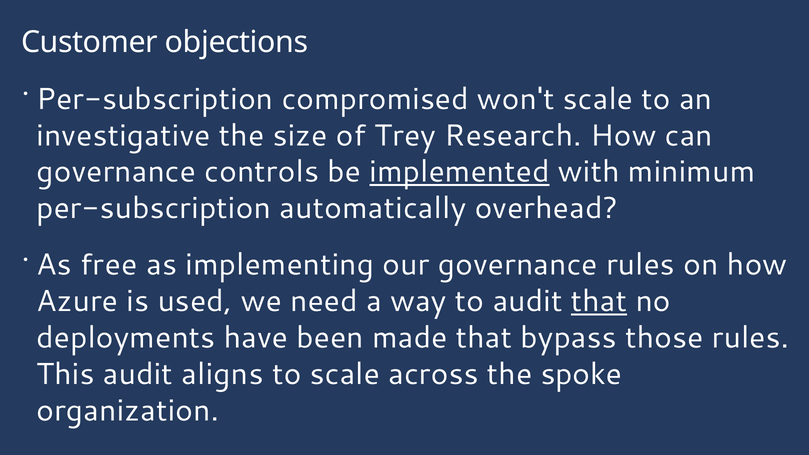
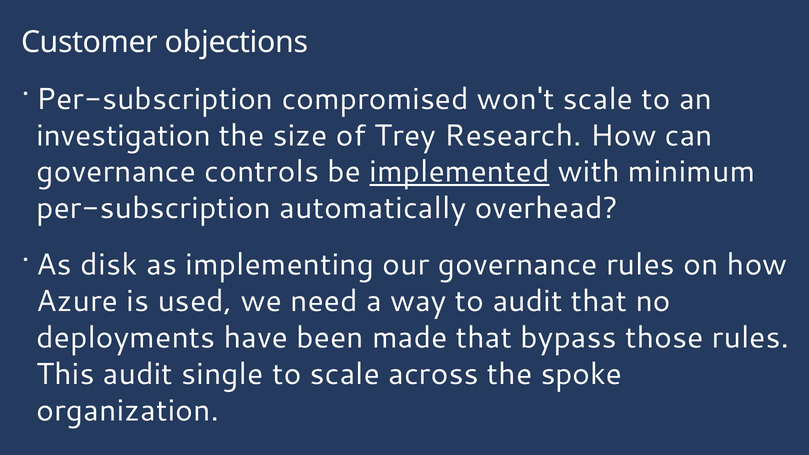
investigative: investigative -> investigation (124, 136)
free: free -> disk (109, 265)
that underline: present -> none (599, 301)
aligns: aligns -> single (222, 374)
